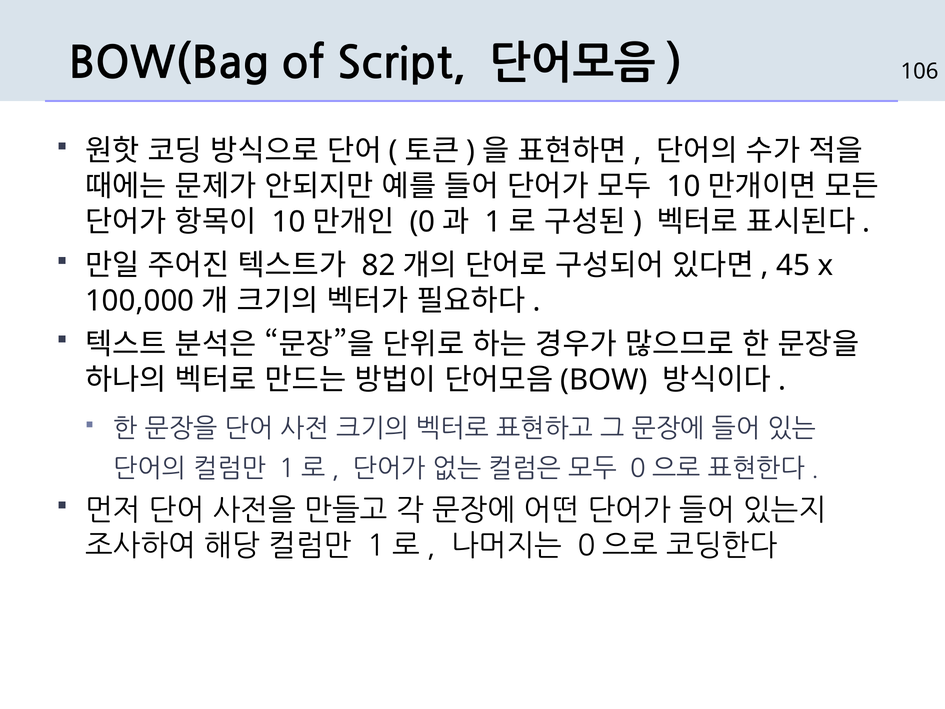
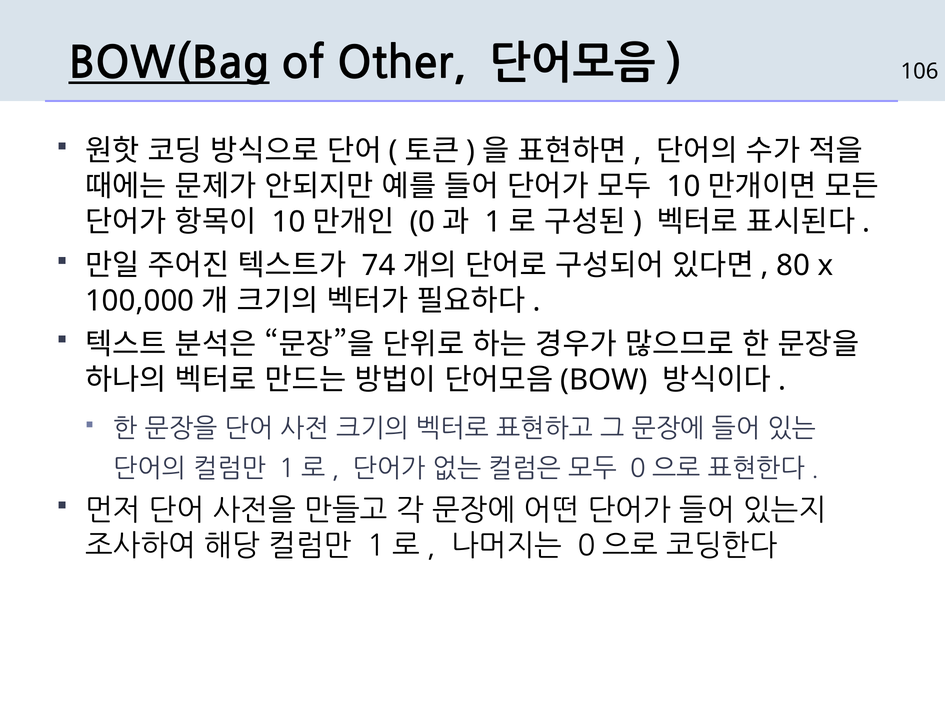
BOW(Bag underline: none -> present (169, 64)
Script: Script -> Other (402, 64)
82: 82 -> 74 (379, 265)
45: 45 -> 80 (793, 265)
